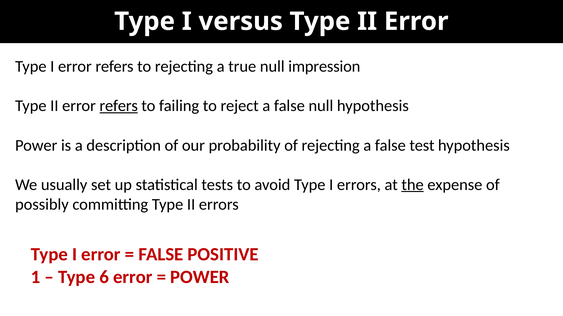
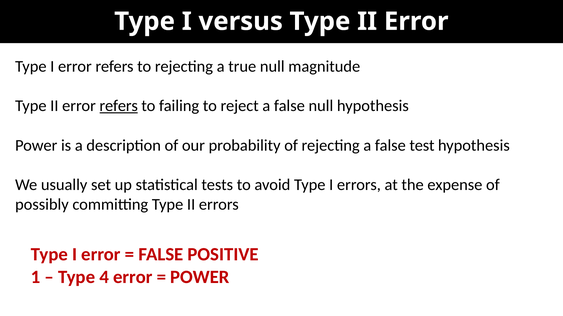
impression: impression -> magnitude (324, 67)
the underline: present -> none (413, 185)
6: 6 -> 4 (104, 277)
